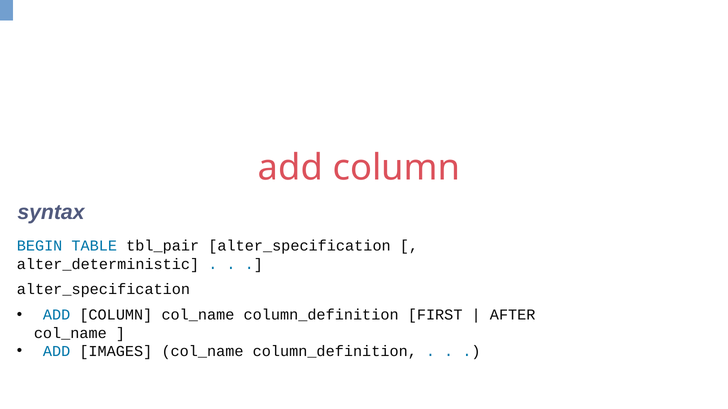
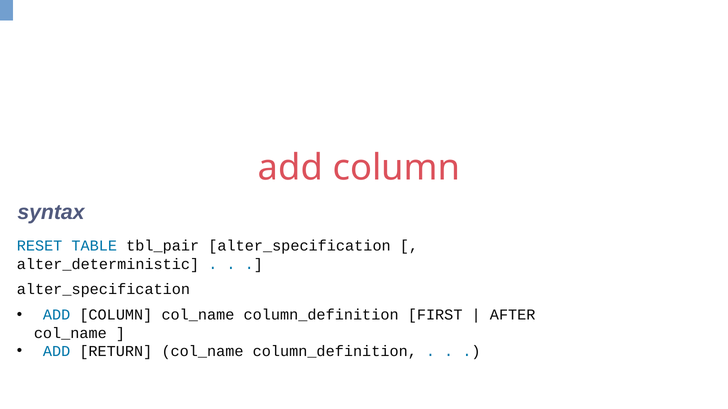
BEGIN: BEGIN -> RESET (40, 246)
IMAGES: IMAGES -> RETURN (116, 352)
